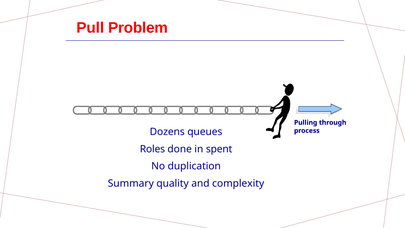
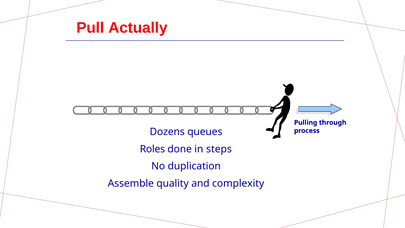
Problem: Problem -> Actually (138, 28)
spent: spent -> steps (219, 149)
Summary: Summary -> Assemble (131, 183)
